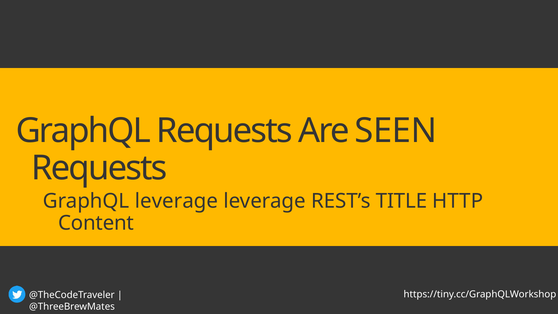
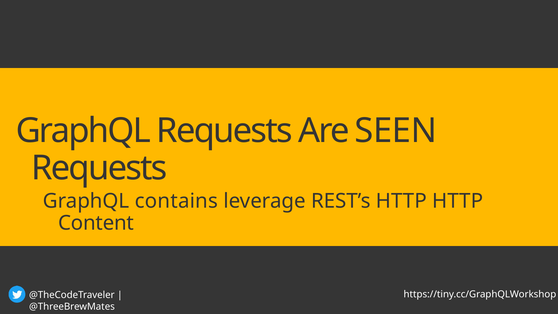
GraphQL leverage: leverage -> contains (176, 201)
REST’s TITLE: TITLE -> HTTP (401, 201)
